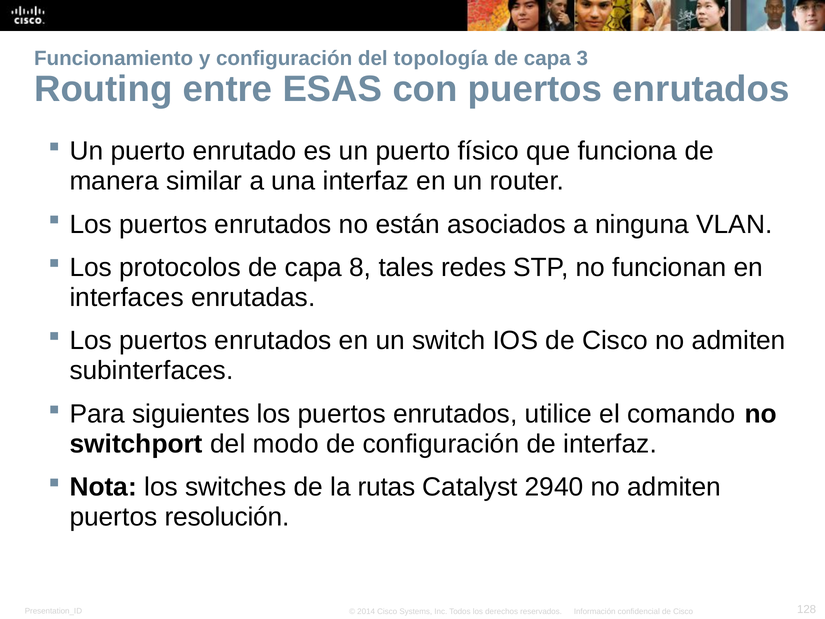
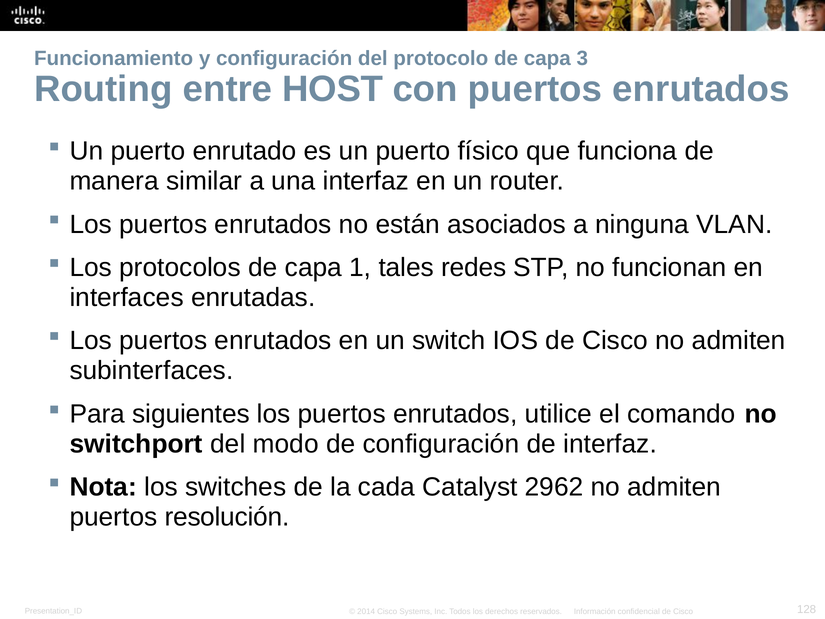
topología: topología -> protocolo (441, 58)
ESAS: ESAS -> HOST (333, 89)
8: 8 -> 1 (360, 267)
rutas: rutas -> cada (386, 487)
2940: 2940 -> 2962 (554, 487)
